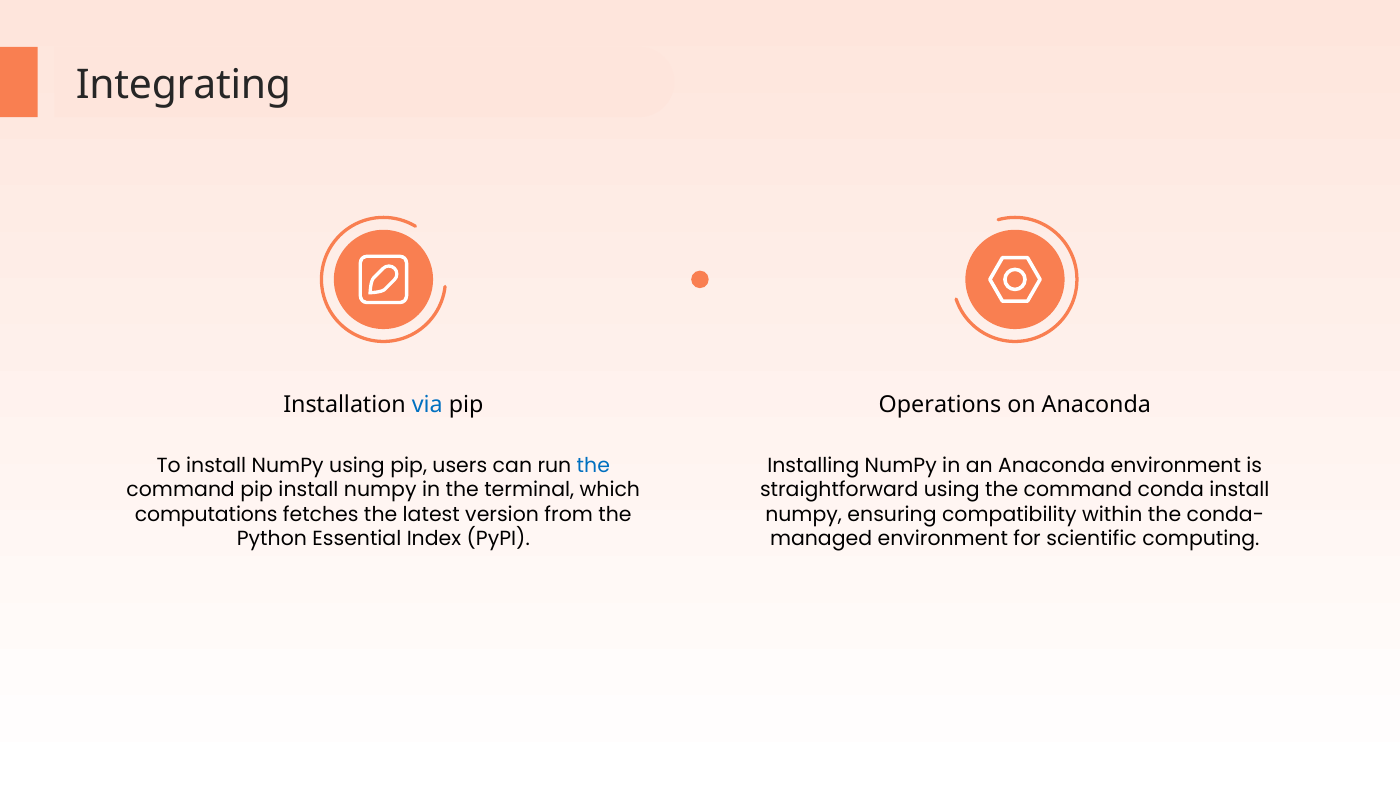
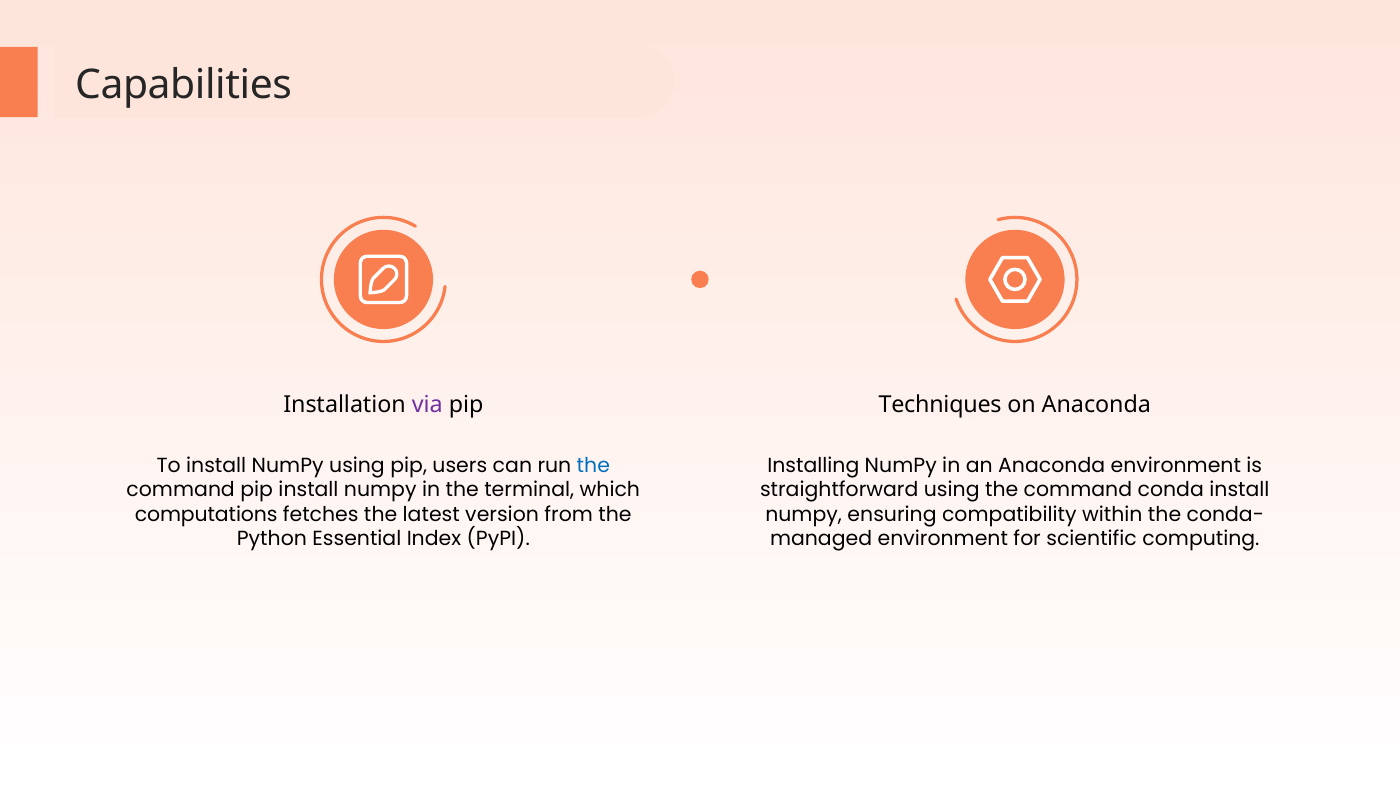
Integrating: Integrating -> Capabilities (184, 85)
via colour: blue -> purple (427, 404)
Operations: Operations -> Techniques (940, 404)
